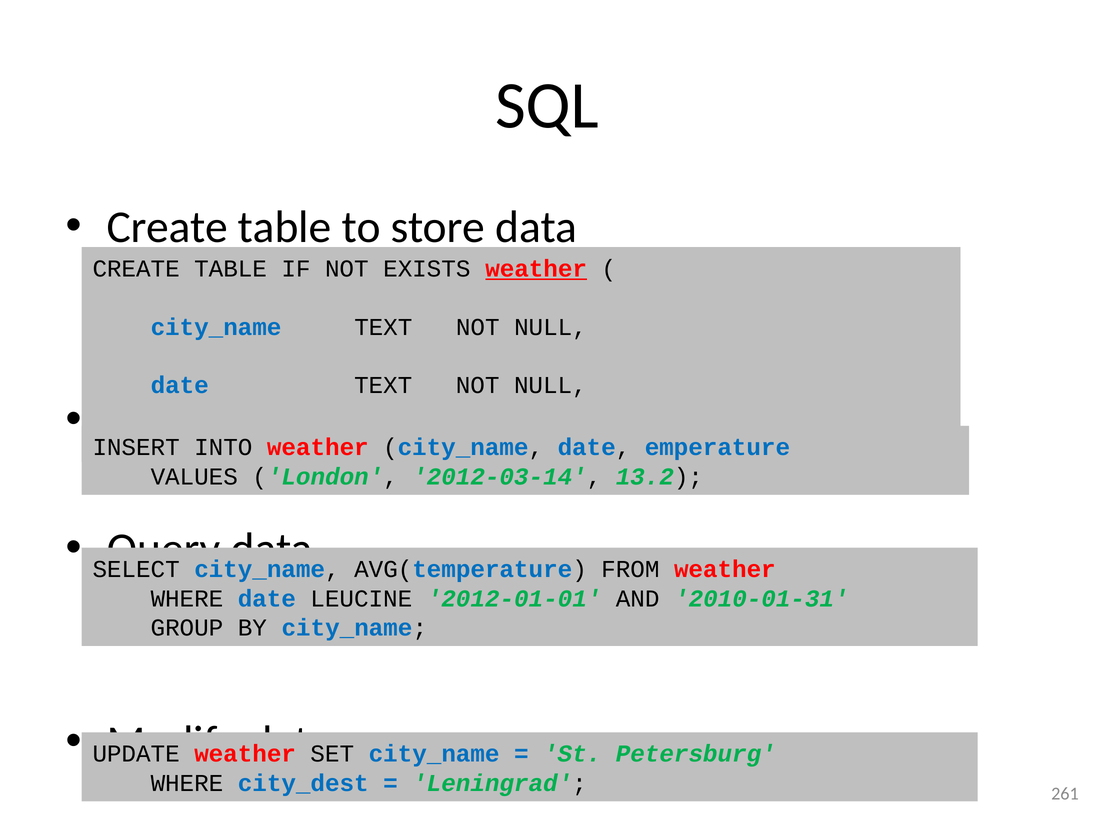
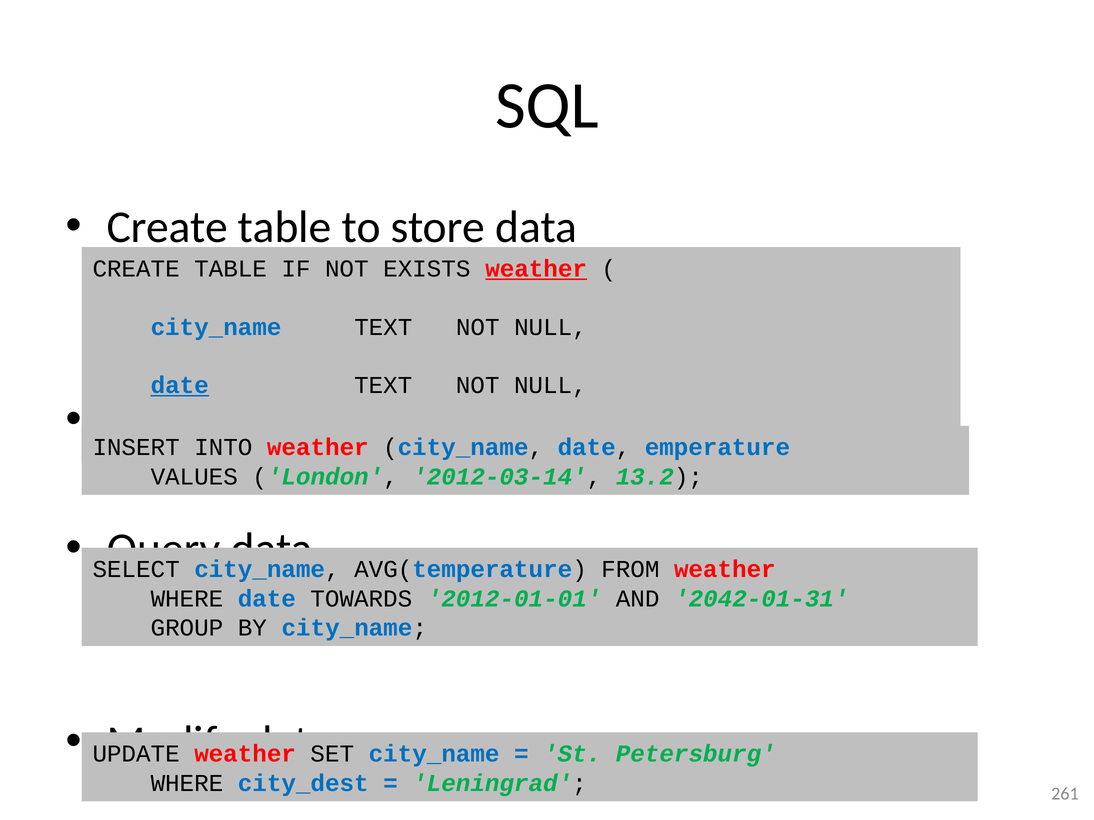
date underline: none -> present (180, 386)
LEUCINE: LEUCINE -> TOWARDS (361, 599)
2010-01-31: 2010-01-31 -> 2042-01-31 (761, 599)
